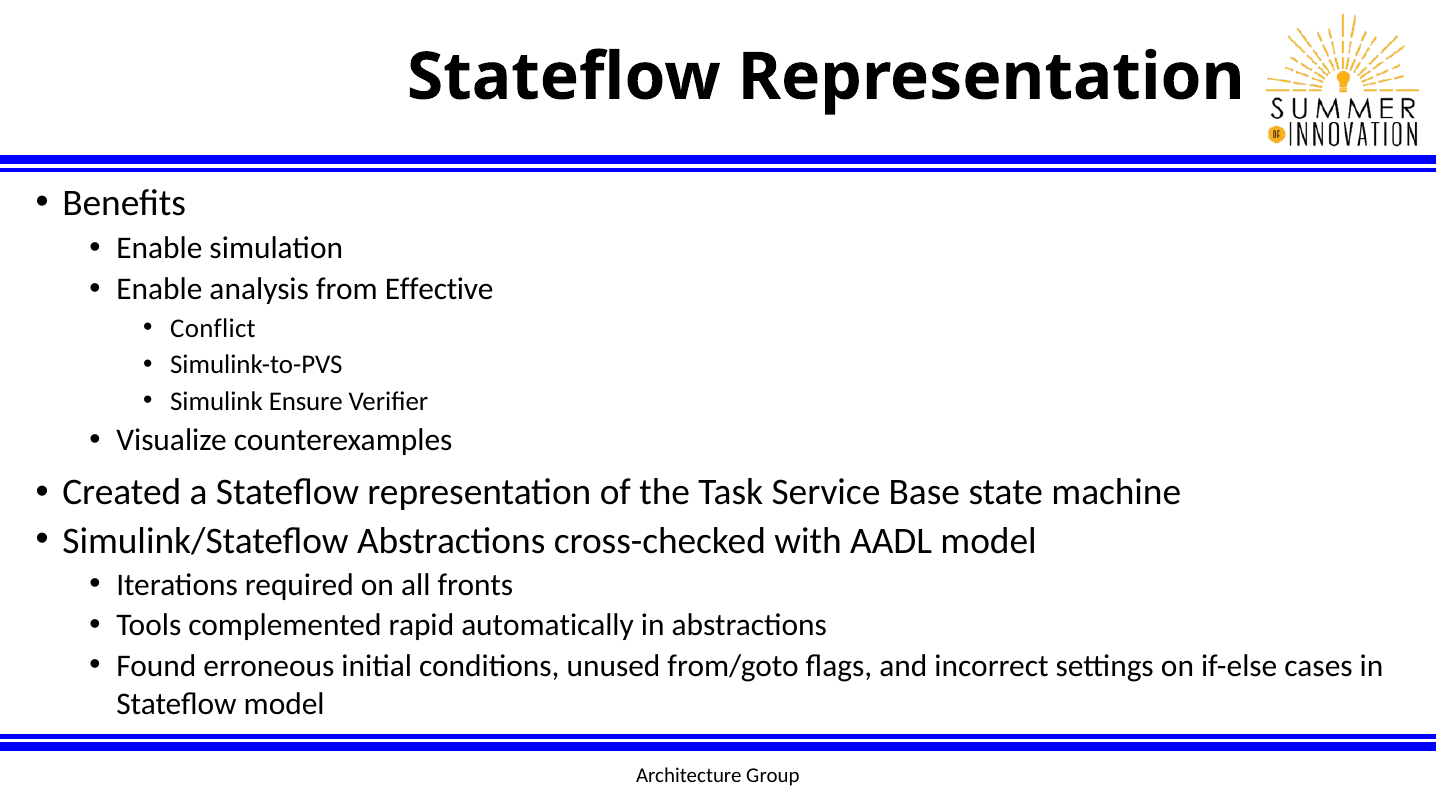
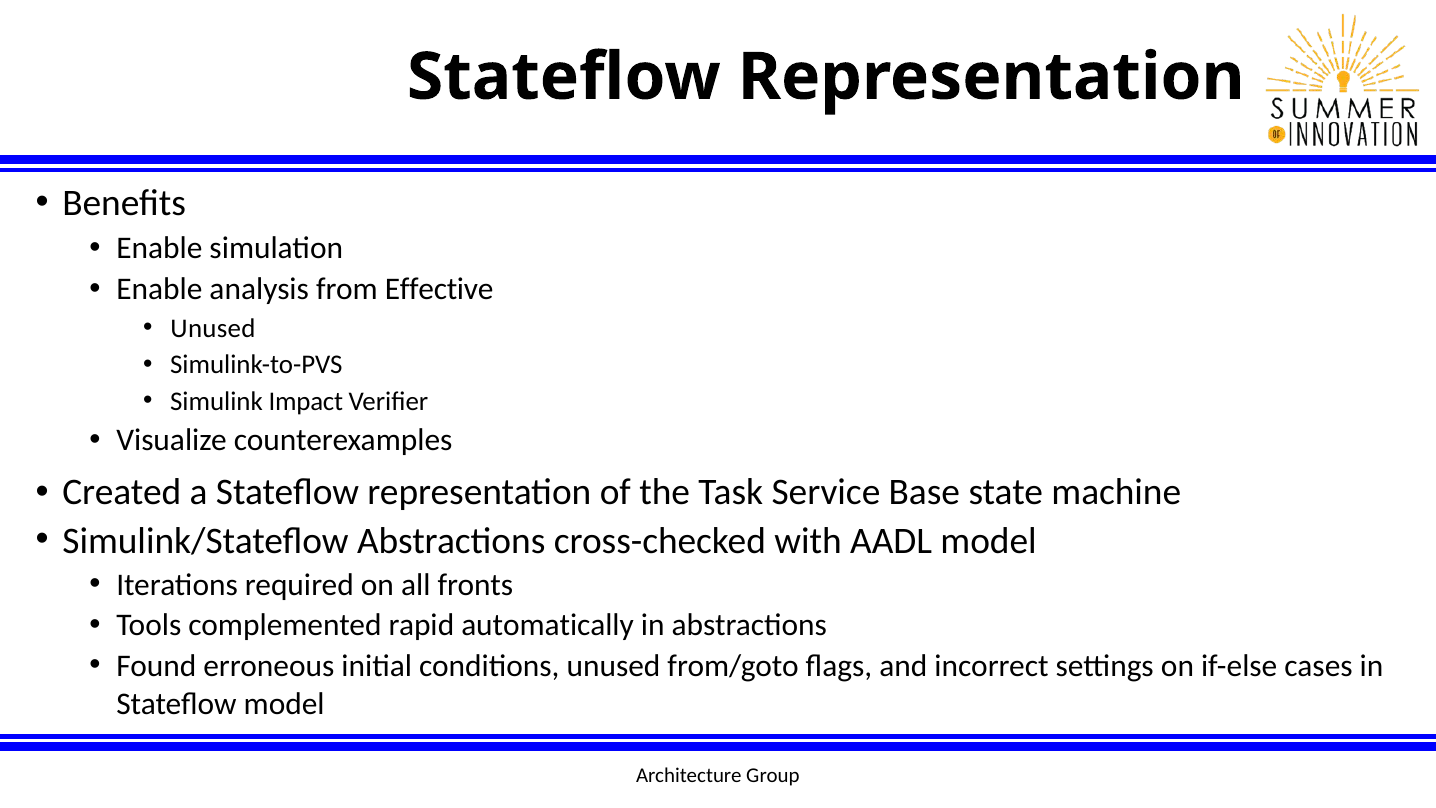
Conflict: Conflict -> Unused (213, 328)
Ensure: Ensure -> Impact (306, 401)
